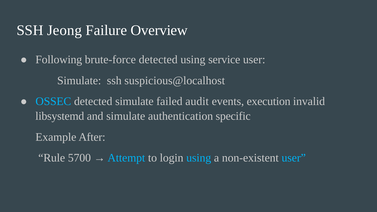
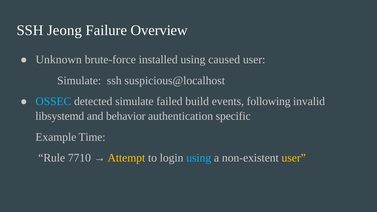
Following: Following -> Unknown (59, 60)
brute-force detected: detected -> installed (158, 60)
service: service -> caused (224, 60)
audit: audit -> build (197, 101)
execution: execution -> following (269, 101)
and simulate: simulate -> behavior (126, 116)
After: After -> Time (92, 137)
5700: 5700 -> 7710 (79, 158)
Attempt colour: light blue -> yellow (126, 158)
user colour: light blue -> yellow (294, 158)
